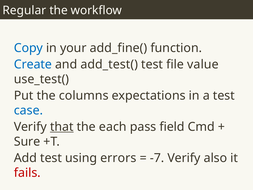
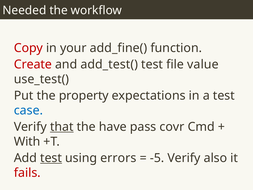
Regular: Regular -> Needed (24, 10)
Copy colour: blue -> red (28, 48)
Create colour: blue -> red (33, 64)
columns: columns -> property (84, 95)
each: each -> have (113, 127)
field: field -> covr (172, 127)
Sure: Sure -> With (27, 141)
test underline: none -> present (51, 158)
-7: -7 -> -5 (157, 158)
